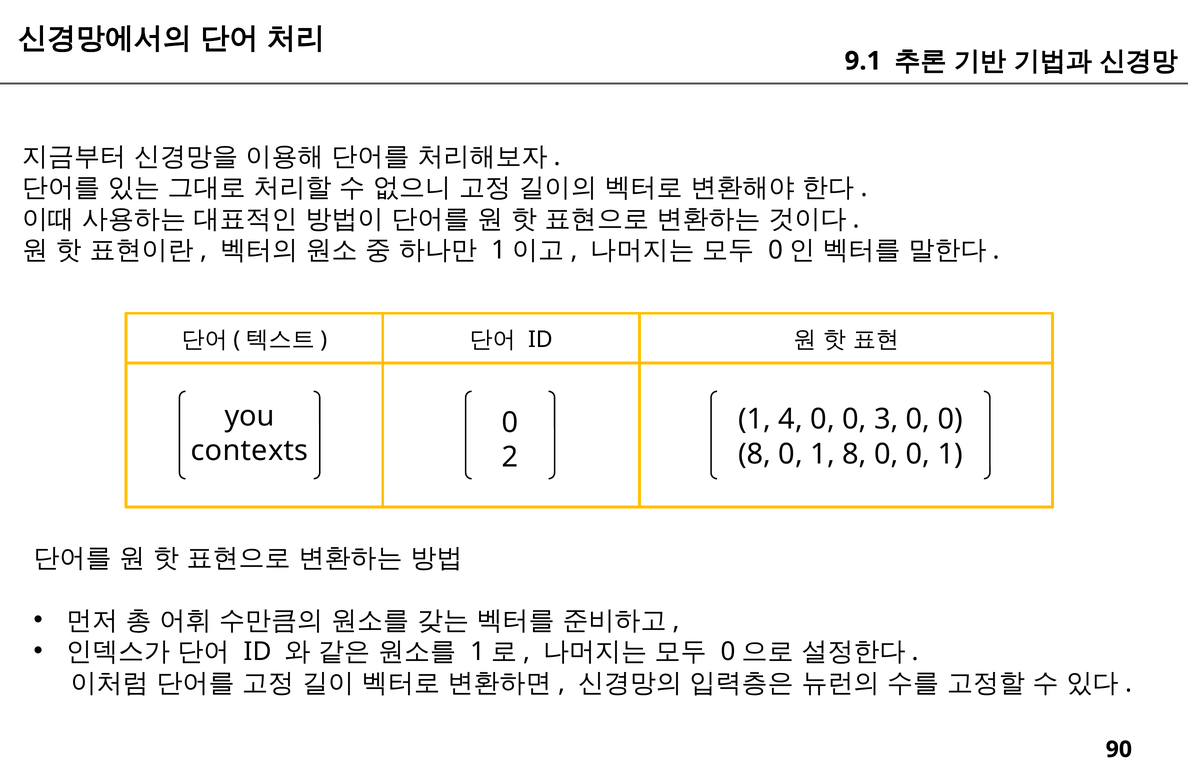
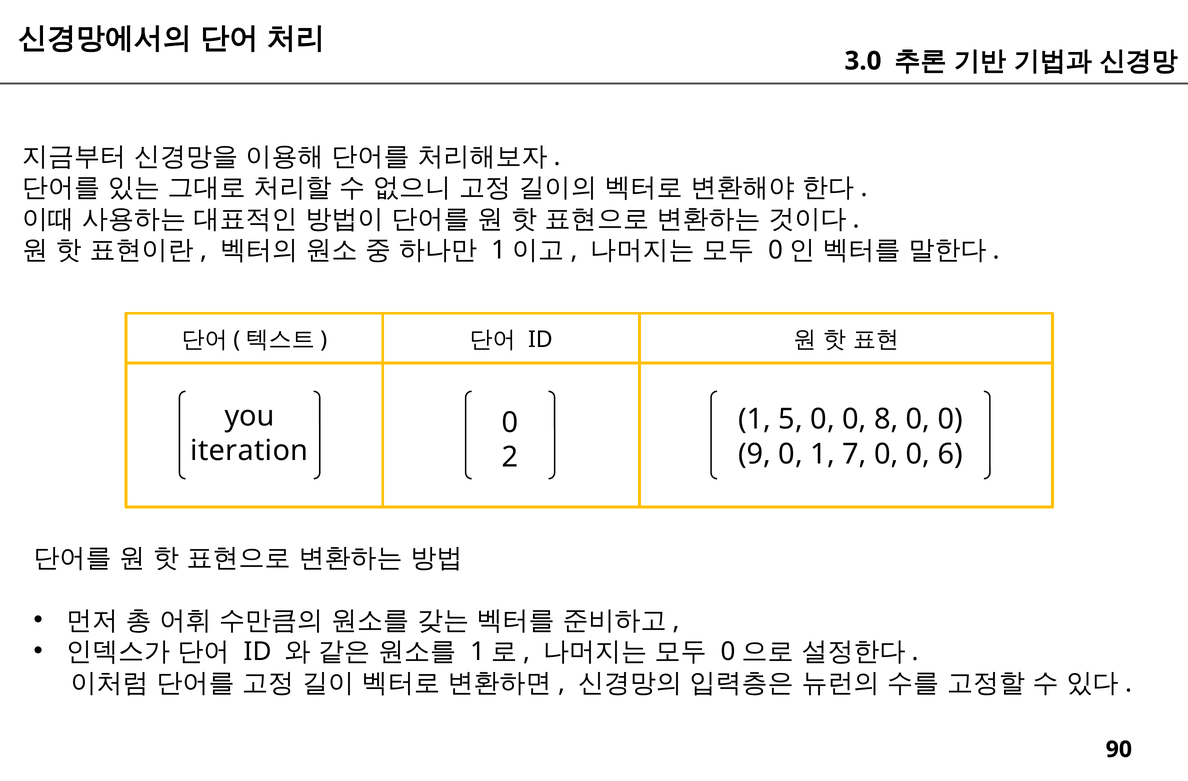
9.1: 9.1 -> 3.0 (863, 61)
4: 4 -> 5 (791, 419)
3: 3 -> 8 (886, 419)
contexts: contexts -> iteration (249, 451)
8: 8 -> 9 (755, 454)
1 8: 8 -> 7 (854, 454)
0 0 1: 1 -> 6 (950, 454)
